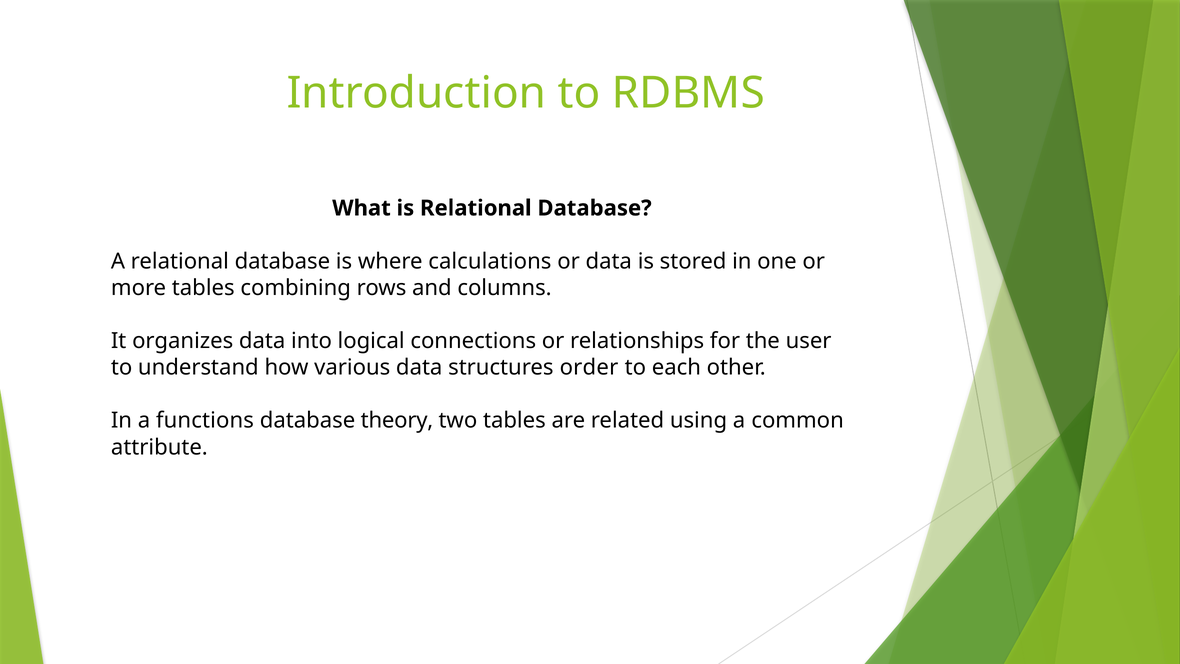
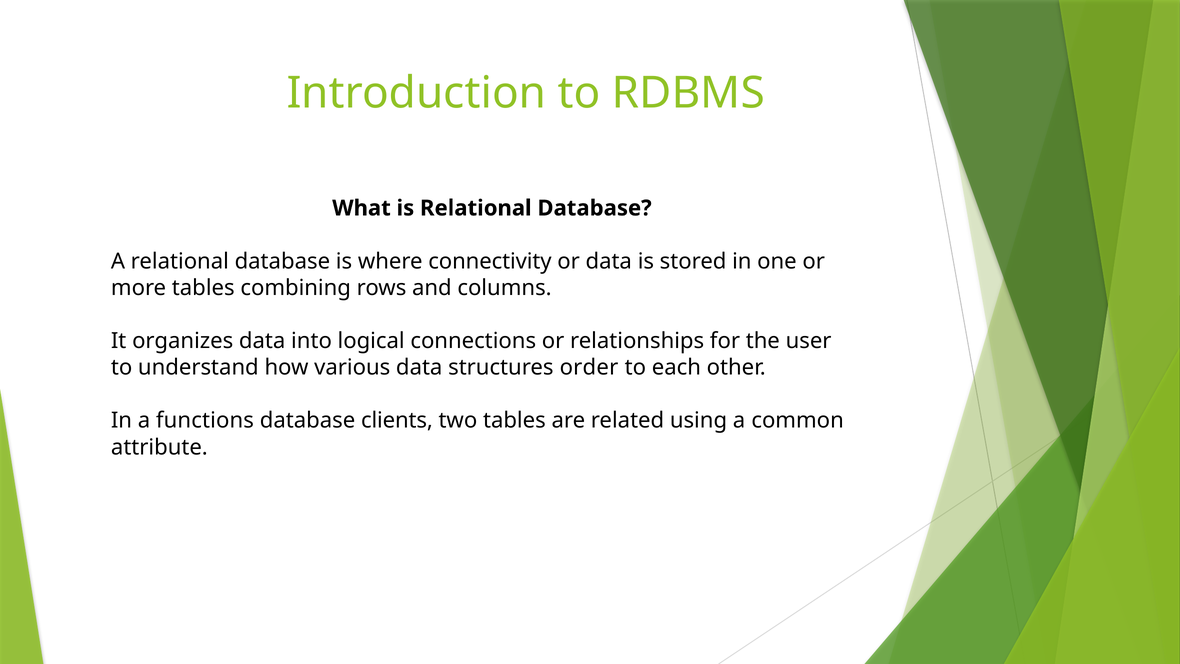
calculations: calculations -> connectivity (490, 261)
theory: theory -> clients (397, 420)
